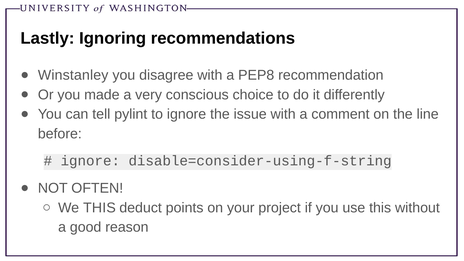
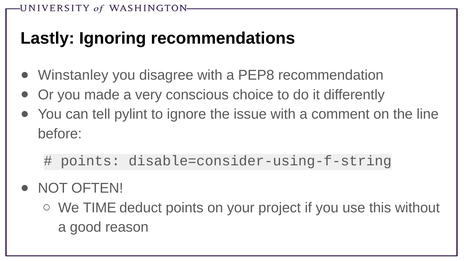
ignore: ignore -> points (90, 161)
We THIS: THIS -> TIME (100, 208)
